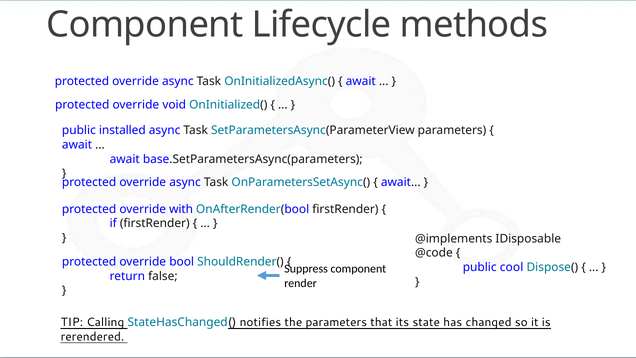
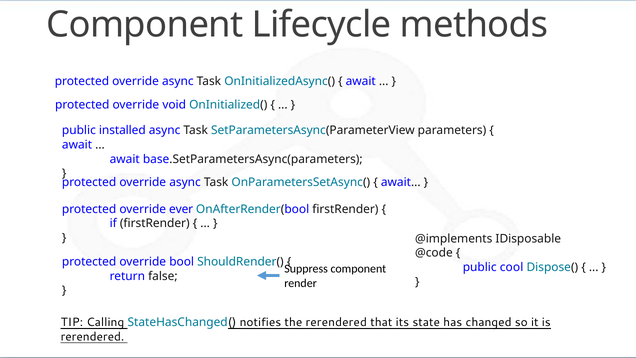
with: with -> ever (181, 209)
the parameters: parameters -> rerendered (336, 322)
